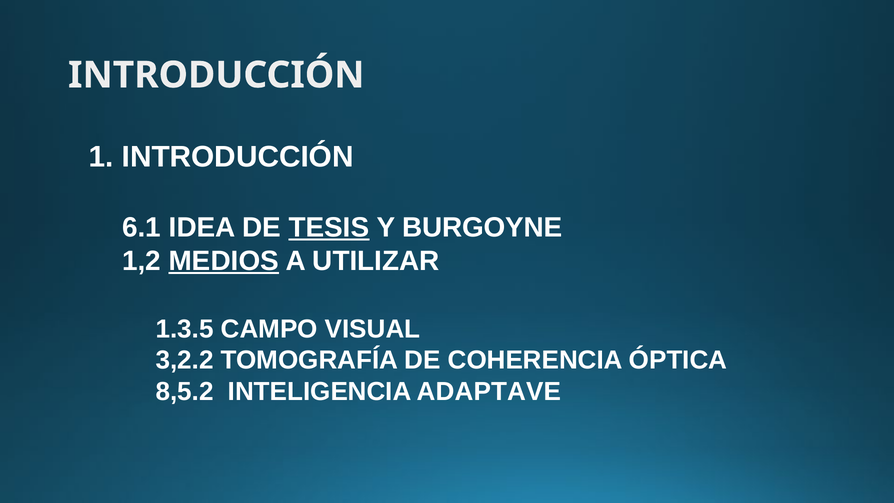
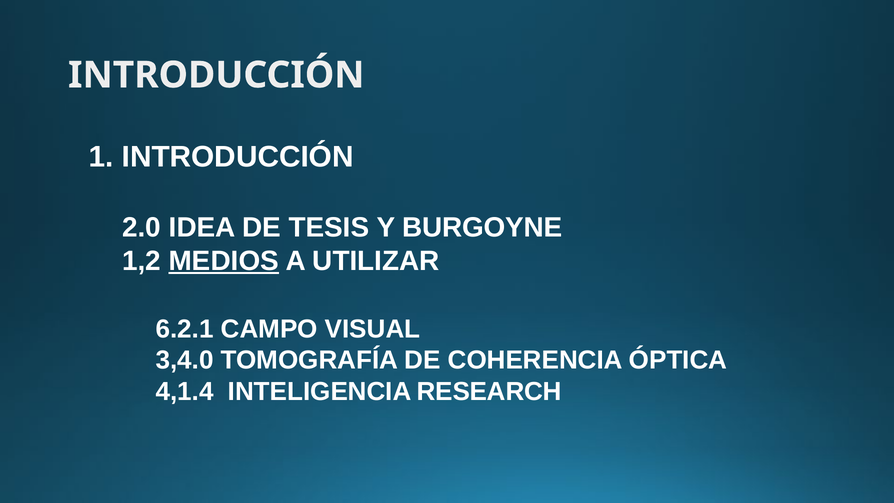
6.1: 6.1 -> 2.0 (142, 227)
TESIS underline: present -> none (329, 227)
1.3.5: 1.3.5 -> 6.2.1 (185, 329)
3,2.2: 3,2.2 -> 3,4.0 (185, 360)
8,5.2: 8,5.2 -> 4,1.4 (185, 392)
ADAPTAVE: ADAPTAVE -> RESEARCH (489, 392)
